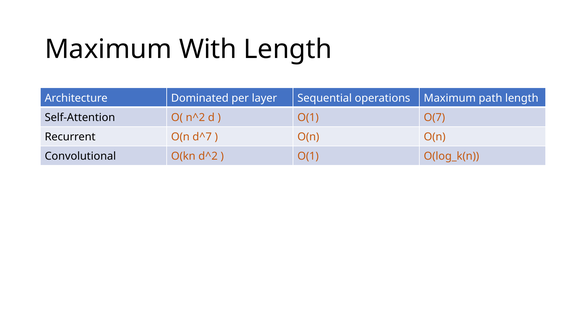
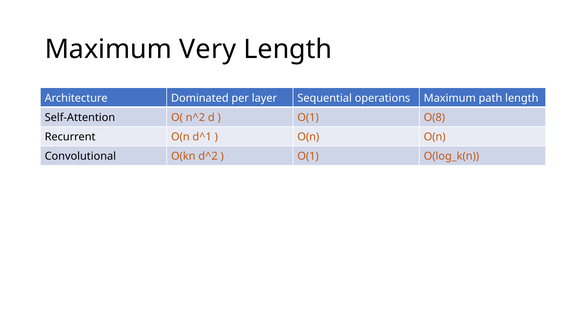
With: With -> Very (208, 49)
O(7: O(7 -> O(8 (434, 117)
d^7: d^7 -> d^1 (202, 137)
